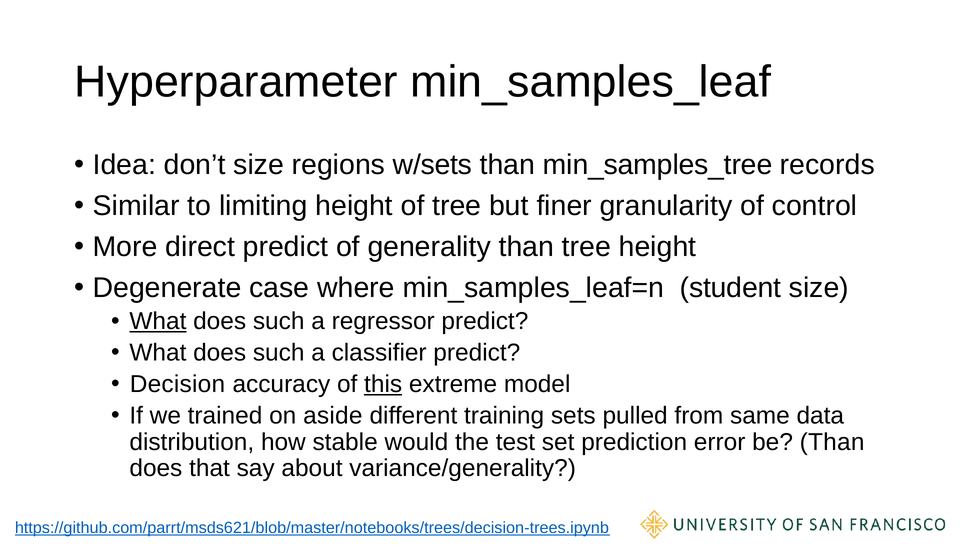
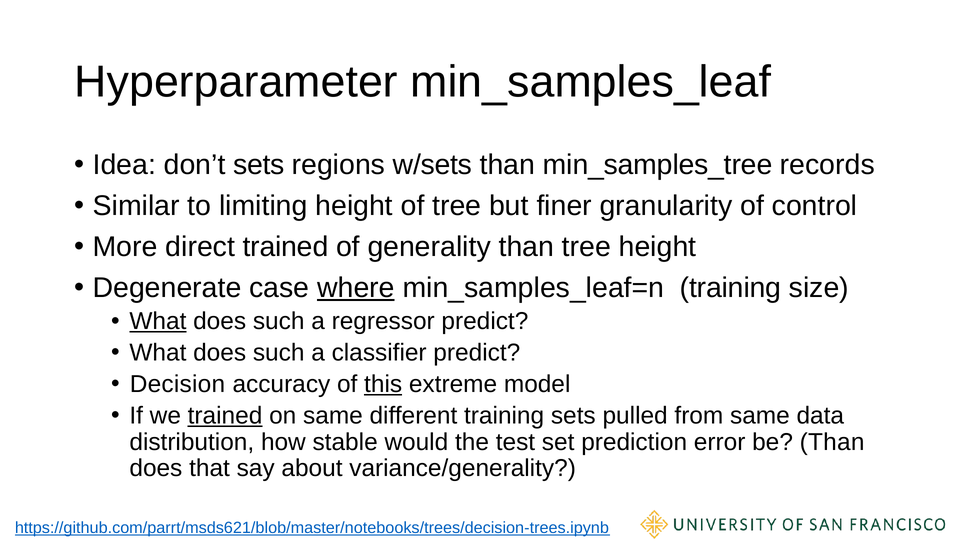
don’t size: size -> sets (259, 165)
direct predict: predict -> trained (286, 247)
where underline: none -> present (356, 288)
min_samples_leaf=n student: student -> training (731, 288)
trained underline: none -> present (225, 416)
on aside: aside -> same (333, 416)
